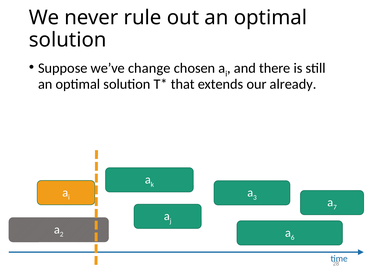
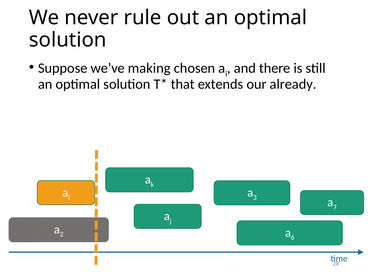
change: change -> making (149, 68)
